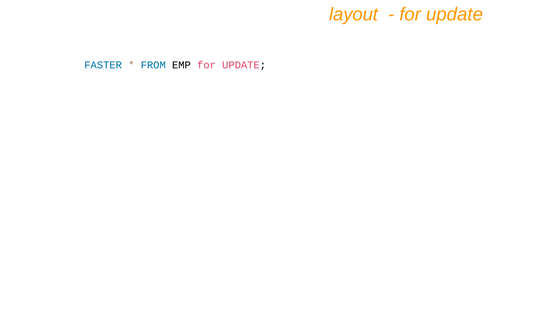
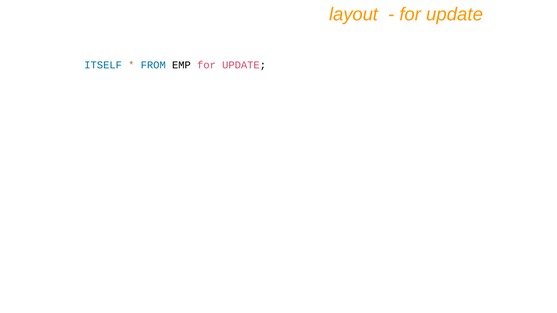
FASTER: FASTER -> ITSELF (103, 65)
